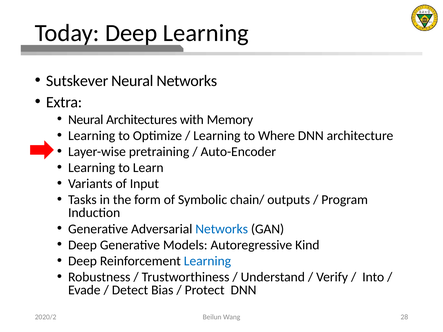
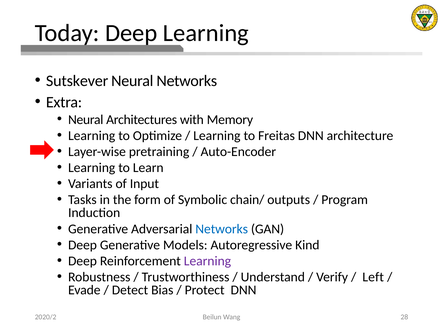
Where: Where -> Freitas (277, 136)
Learning colour: blue -> purple (207, 261)
Into: Into -> Left (373, 277)
